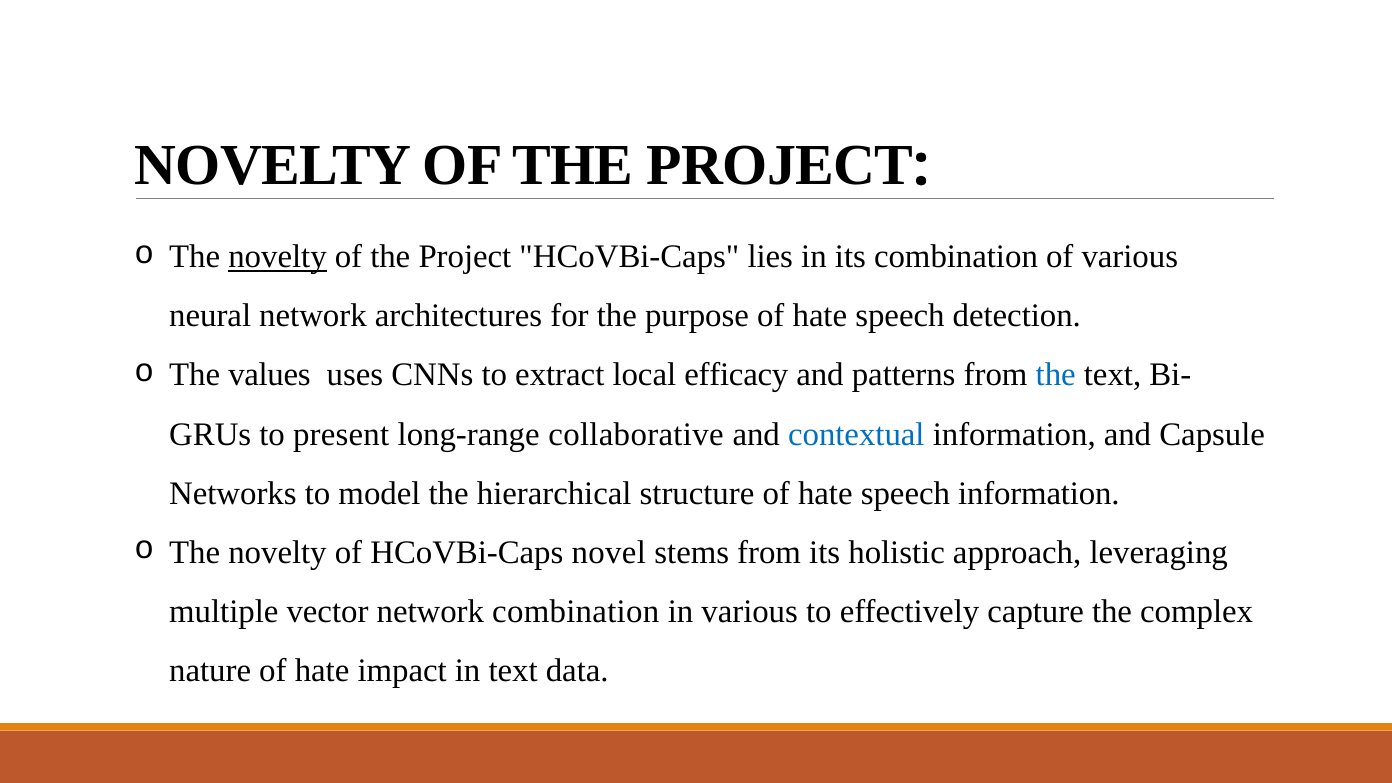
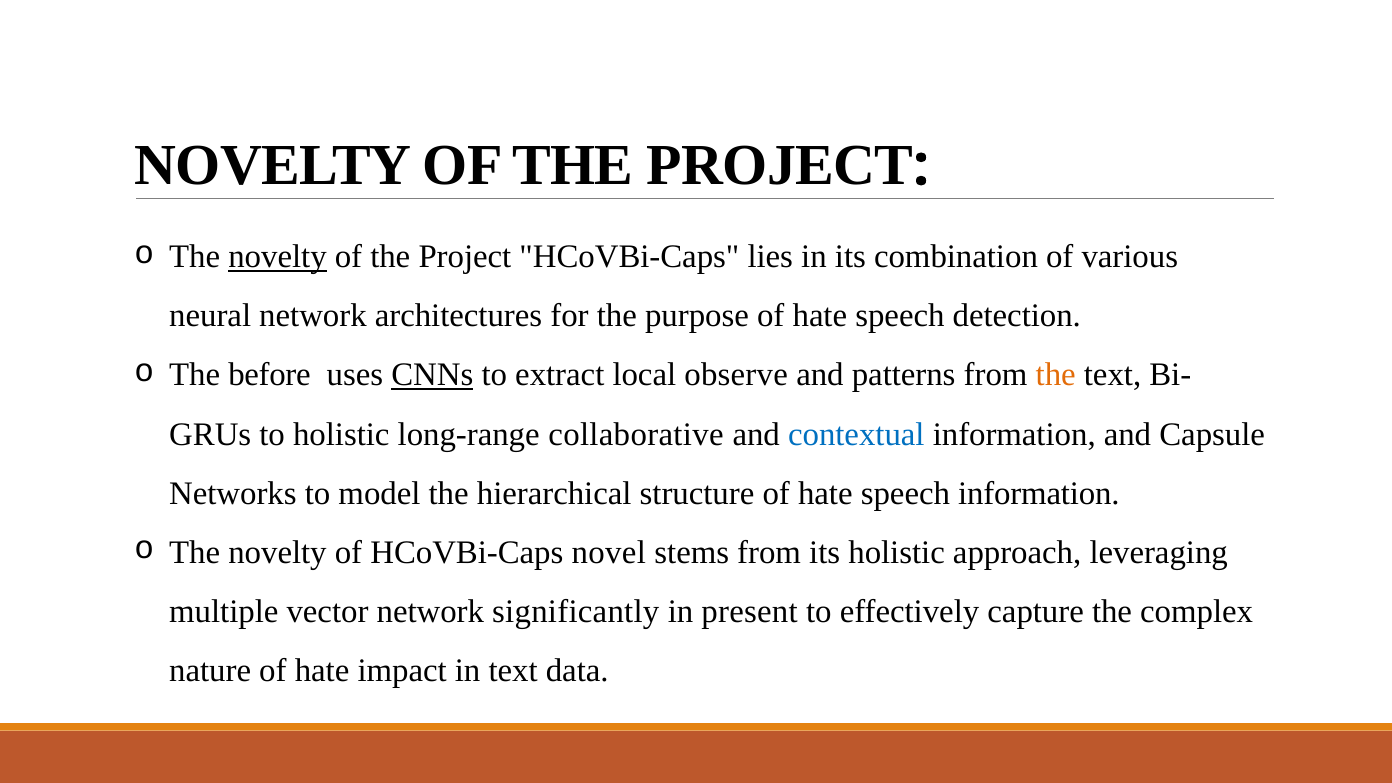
values: values -> before (269, 375)
CNNs underline: none -> present (432, 375)
efficacy: efficacy -> observe (736, 375)
the colour: blue -> orange (1056, 375)
to present: present -> holistic (341, 434)
network combination: combination -> significantly (576, 612)
in various: various -> present (750, 612)
